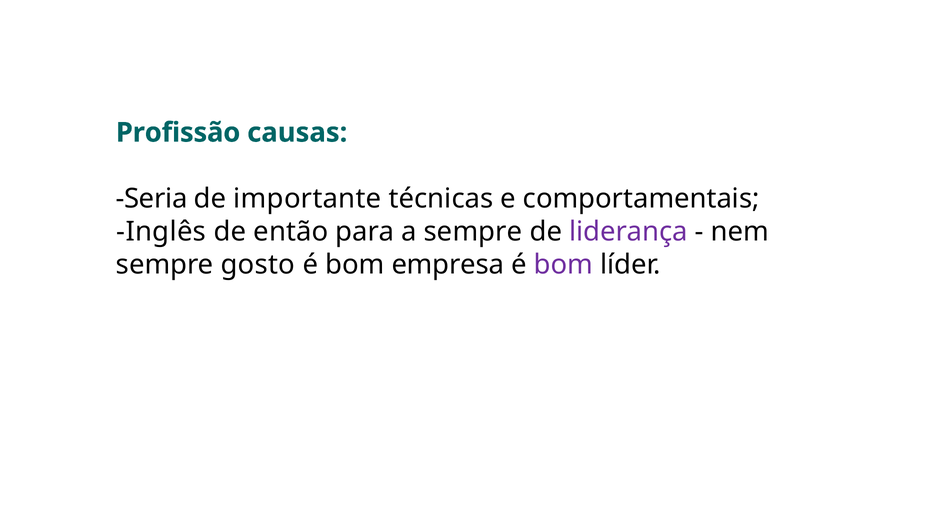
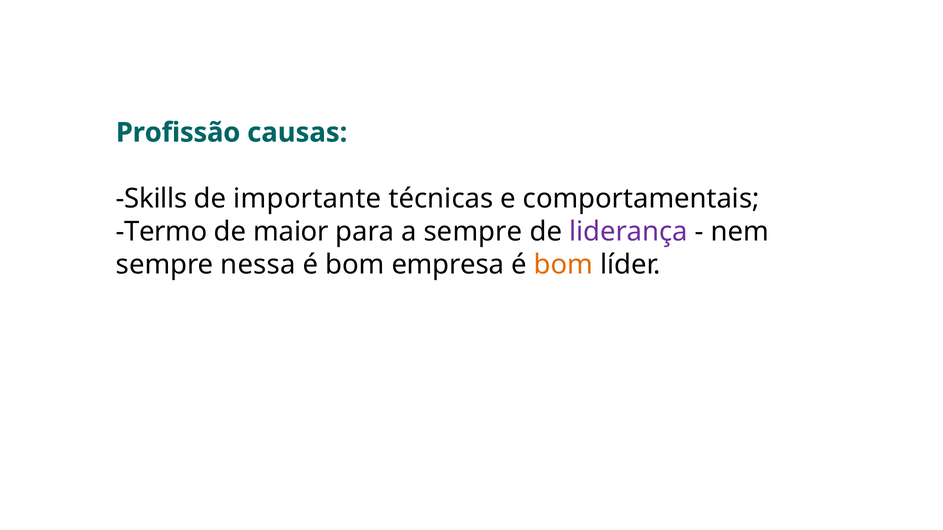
Seria: Seria -> Skills (152, 199)
Inglês: Inglês -> Termo (162, 232)
então: então -> maior (291, 232)
gosto: gosto -> nessa (258, 265)
bom colour: purple -> orange (563, 265)
